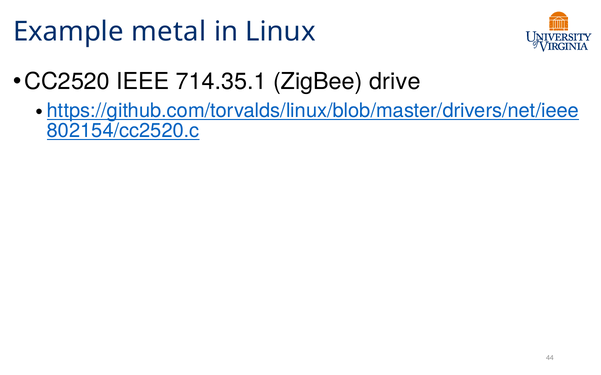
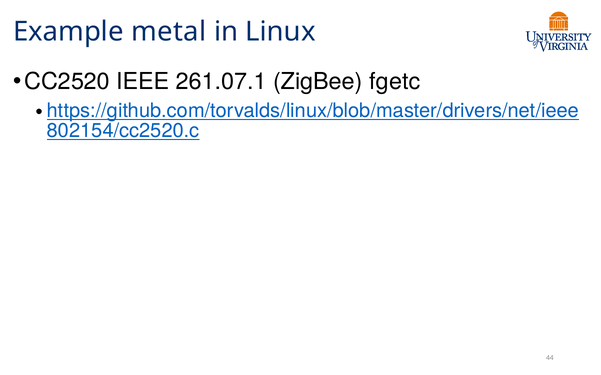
714.35.1: 714.35.1 -> 261.07.1 (221, 82)
drive: drive -> fgetc (395, 82)
